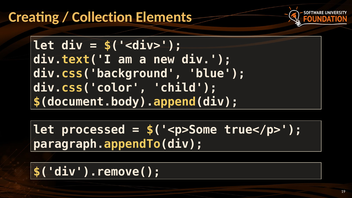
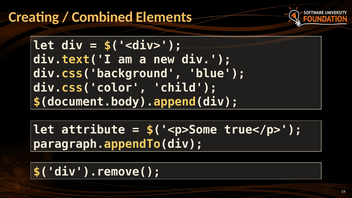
Collection: Collection -> Combined (102, 17)
processed: processed -> attribute (93, 130)
